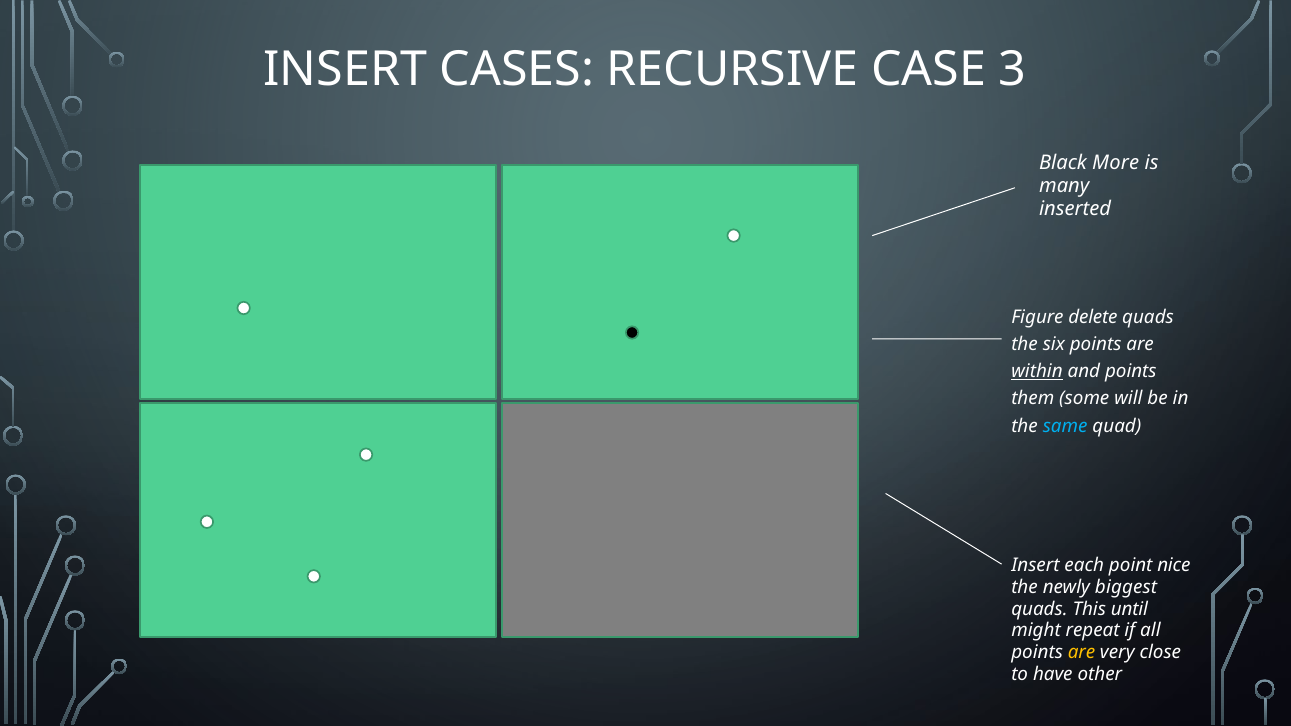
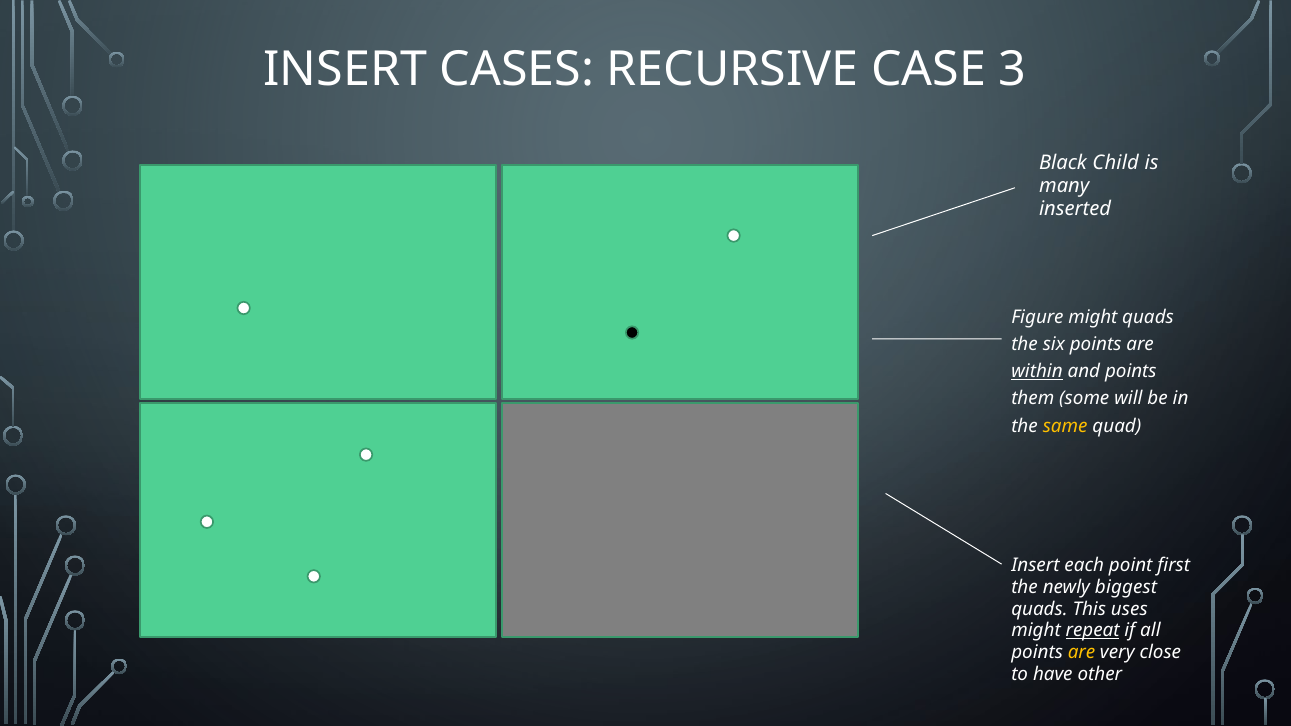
More: More -> Child (1116, 163)
Figure delete: delete -> might (1093, 318)
same colour: light blue -> yellow (1065, 426)
nice: nice -> first (1174, 566)
until: until -> uses (1129, 609)
repeat underline: none -> present (1093, 631)
